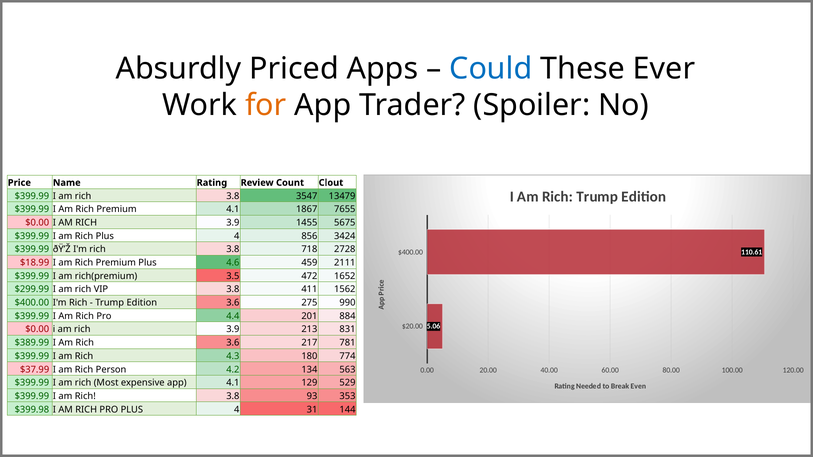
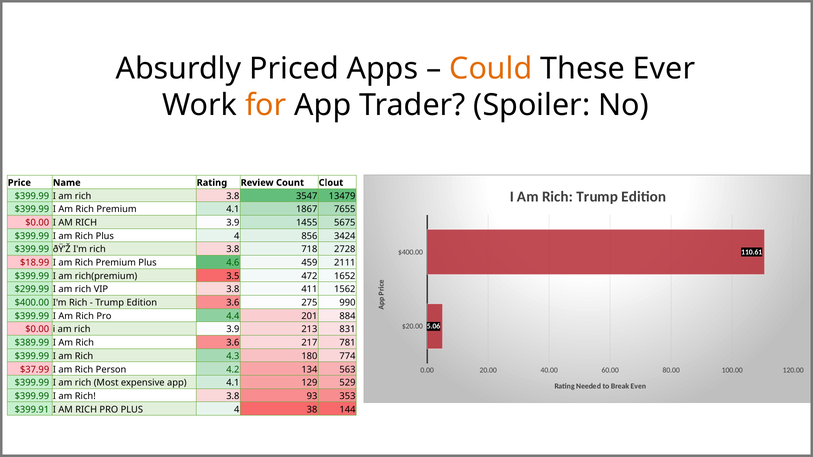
Could colour: blue -> orange (491, 69)
$399.98: $399.98 -> $399.91 (32, 410)
31: 31 -> 38 (312, 410)
